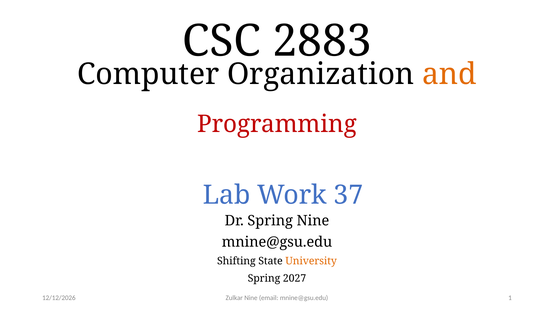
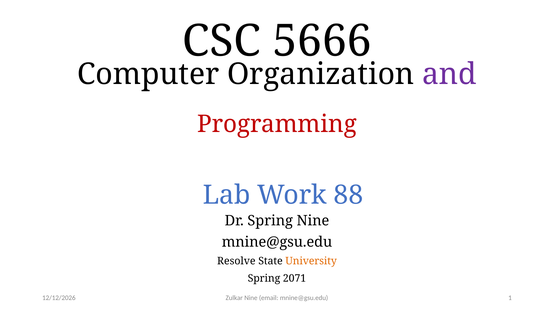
2883: 2883 -> 5666 (322, 41)
and colour: orange -> purple (449, 74)
37: 37 -> 88 (348, 195)
Shifting: Shifting -> Resolve (236, 261)
2027: 2027 -> 2071 (295, 278)
